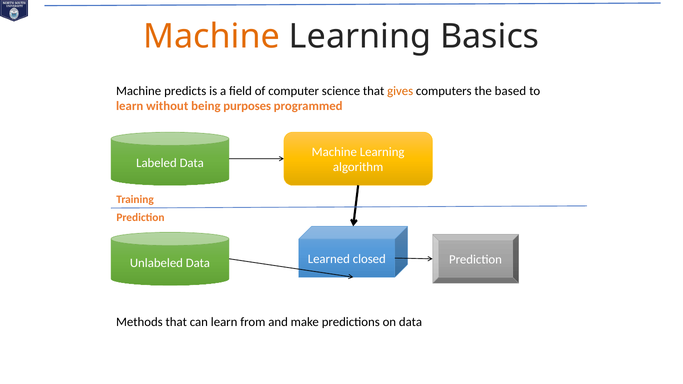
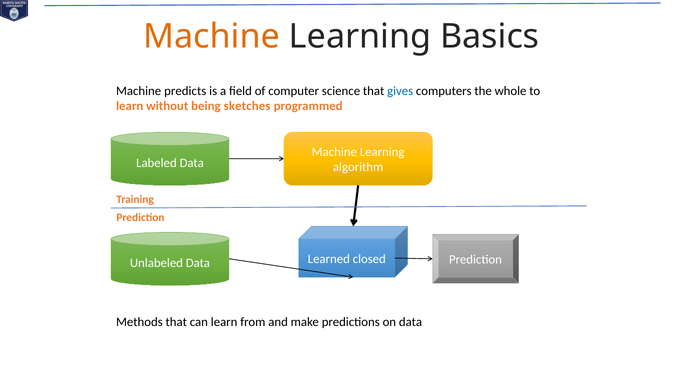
gives colour: orange -> blue (400, 91)
based: based -> whole (511, 91)
purposes: purposes -> sketches (247, 106)
